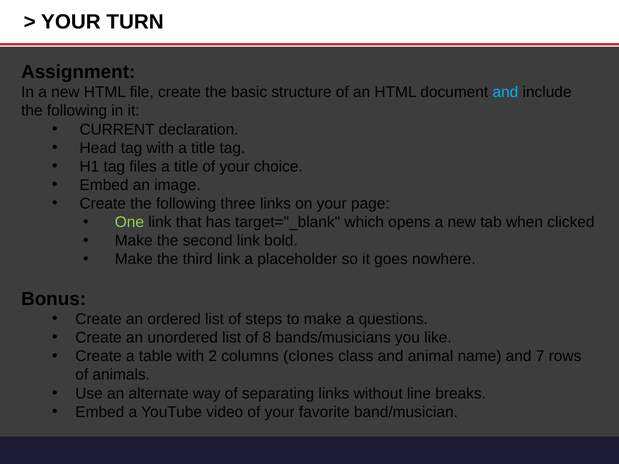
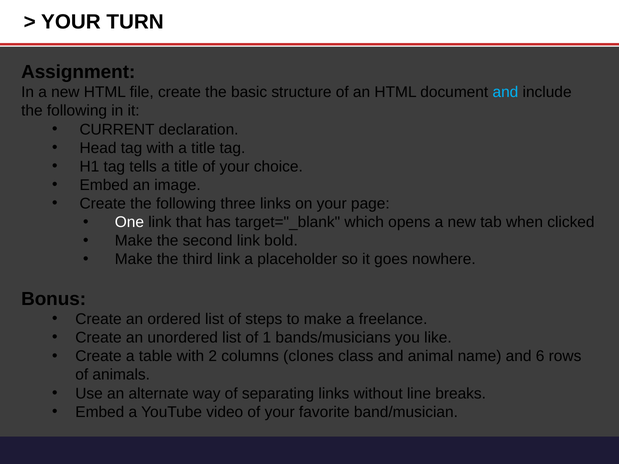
files: files -> tells (143, 167)
One colour: light green -> white (129, 222)
questions: questions -> freelance (393, 319)
8: 8 -> 1 (267, 338)
7: 7 -> 6 (540, 356)
